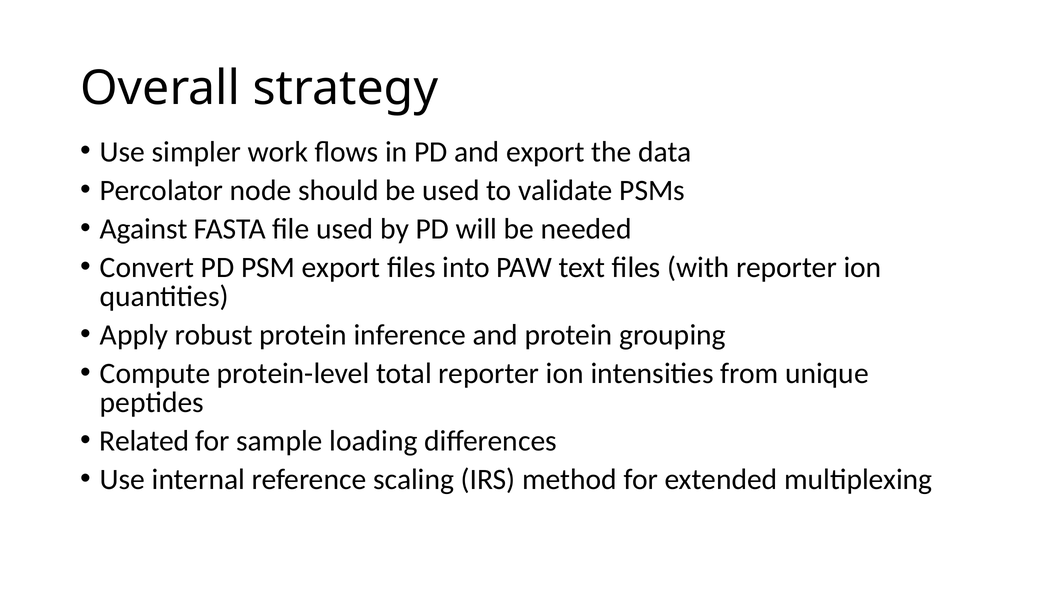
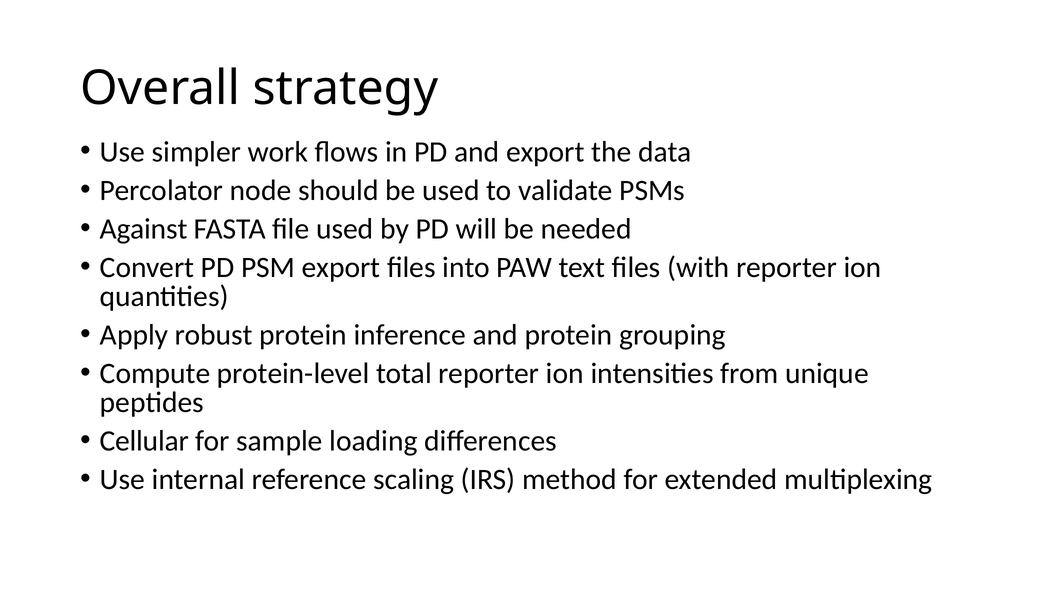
Related: Related -> Cellular (144, 441)
